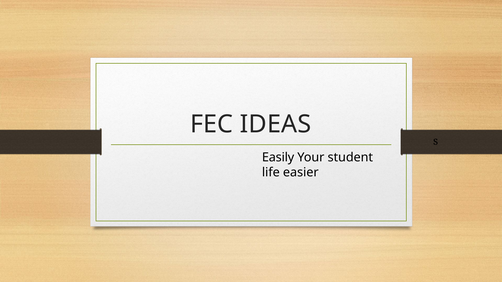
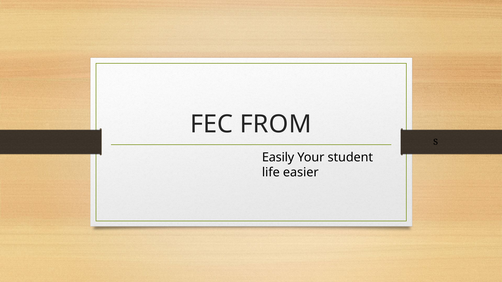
IDEAS: IDEAS -> FROM (276, 124)
